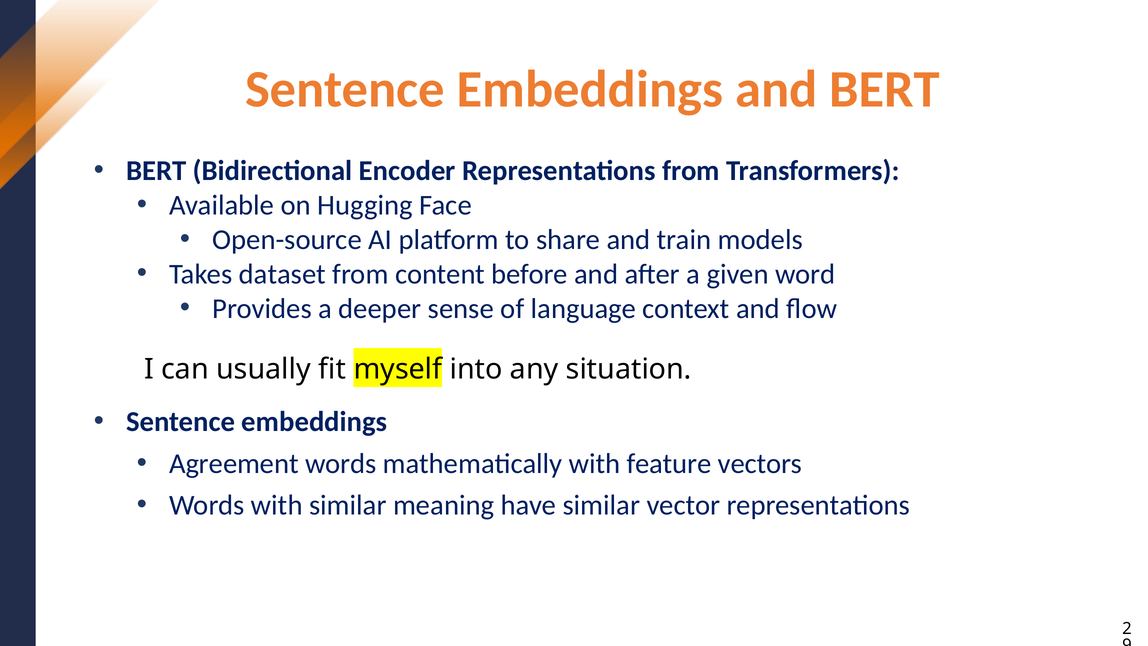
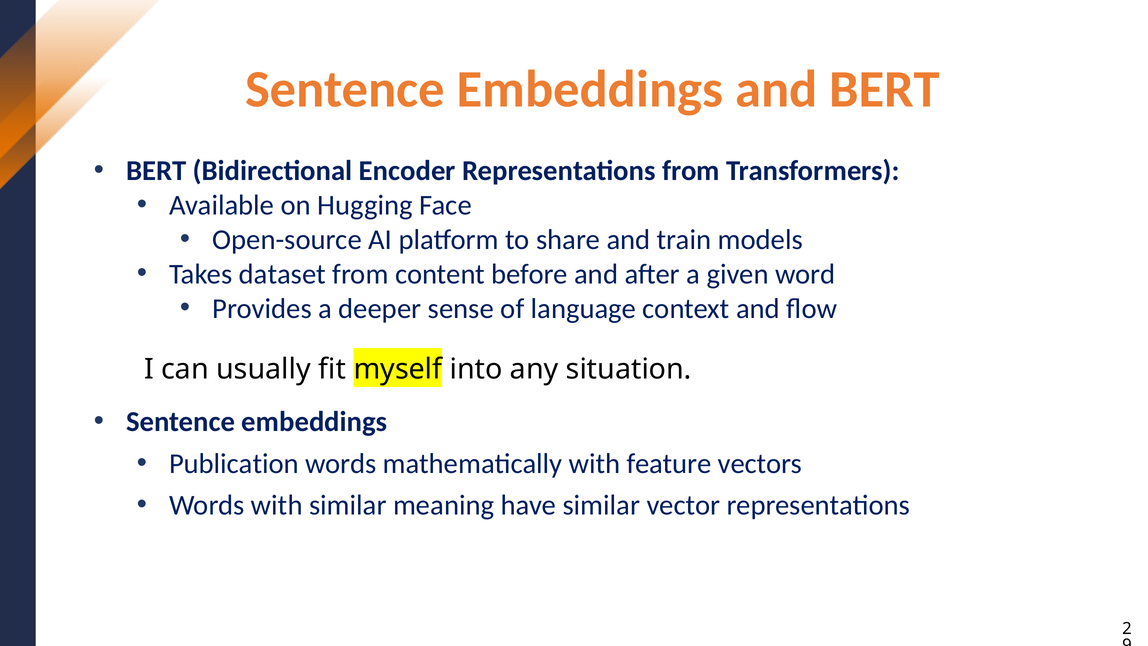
Agreement: Agreement -> Publication (234, 463)
